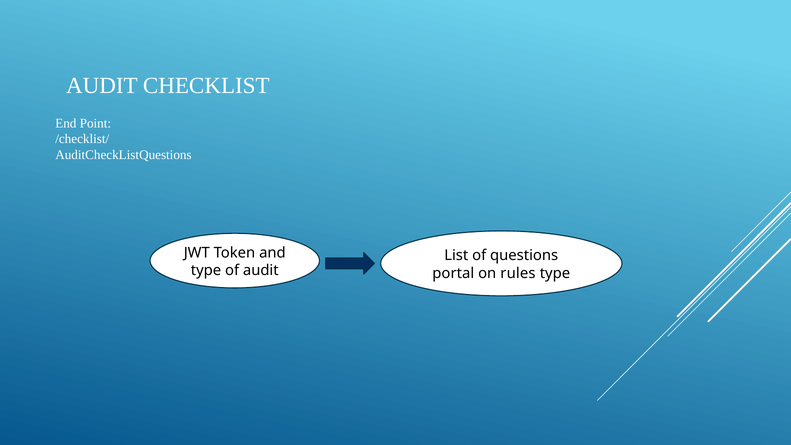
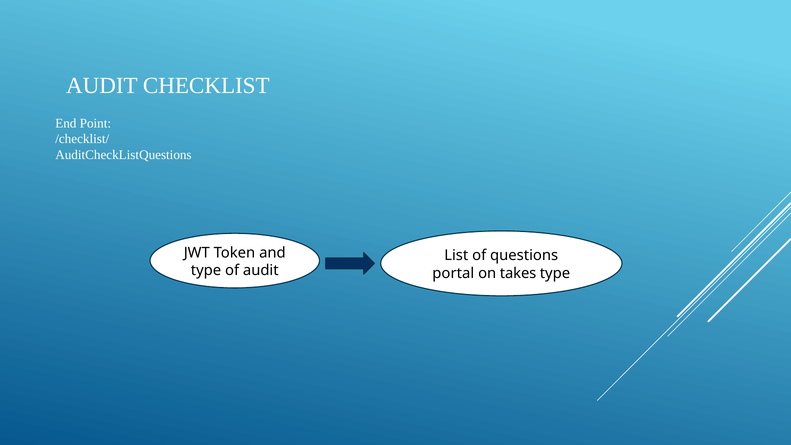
rules: rules -> takes (518, 273)
